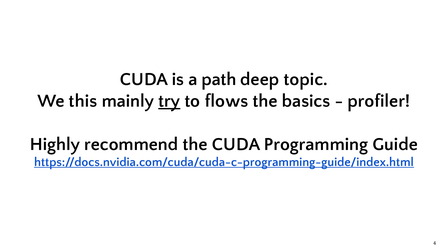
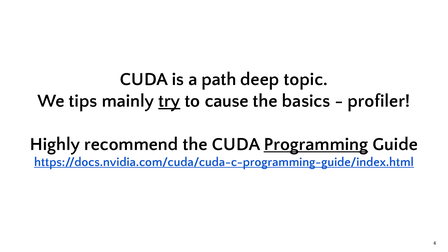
this: this -> tips (83, 101)
flows: flows -> cause (227, 101)
Programming underline: none -> present (316, 144)
